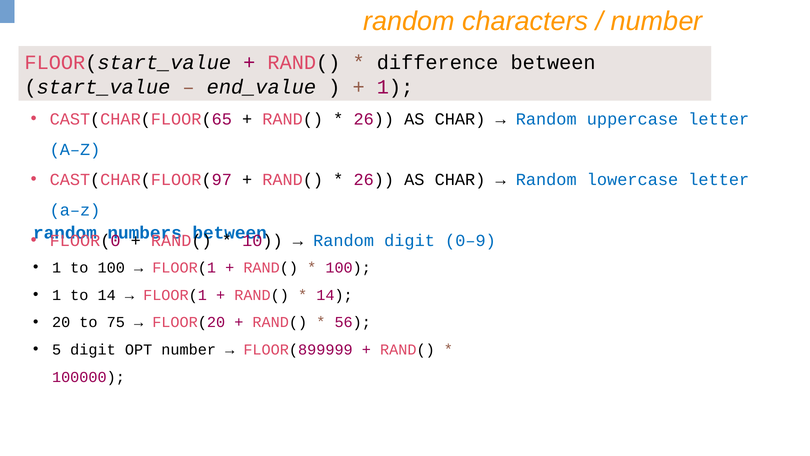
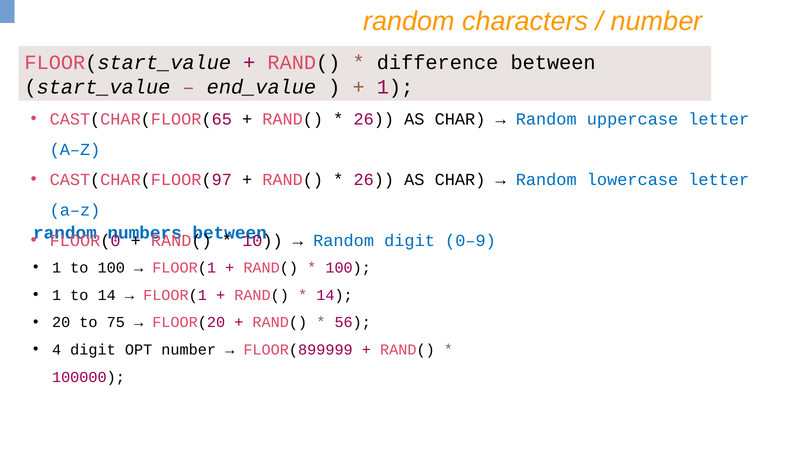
5: 5 -> 4 (57, 349)
